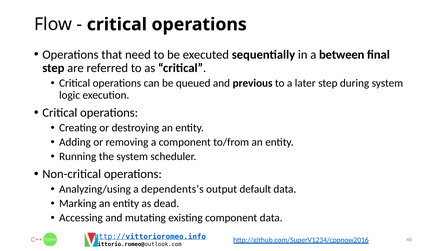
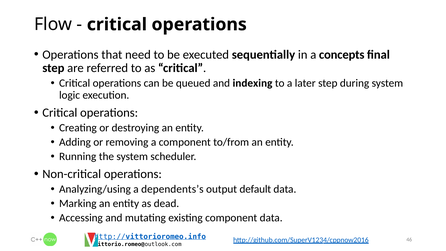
between: between -> concepts (342, 55)
previous: previous -> indexing (253, 83)
